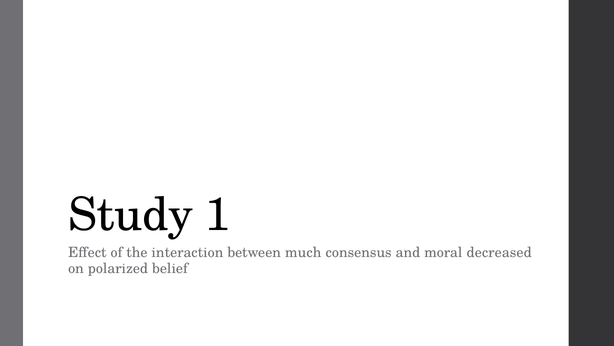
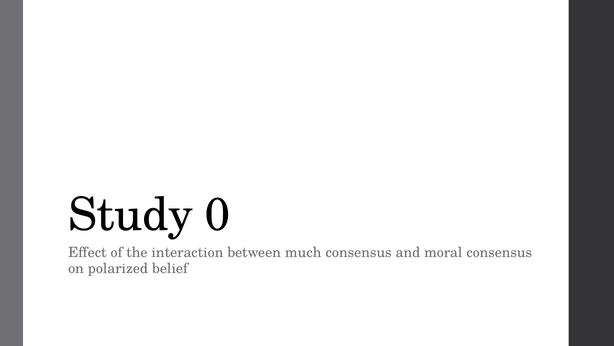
1: 1 -> 0 (218, 215)
moral decreased: decreased -> consensus (499, 252)
